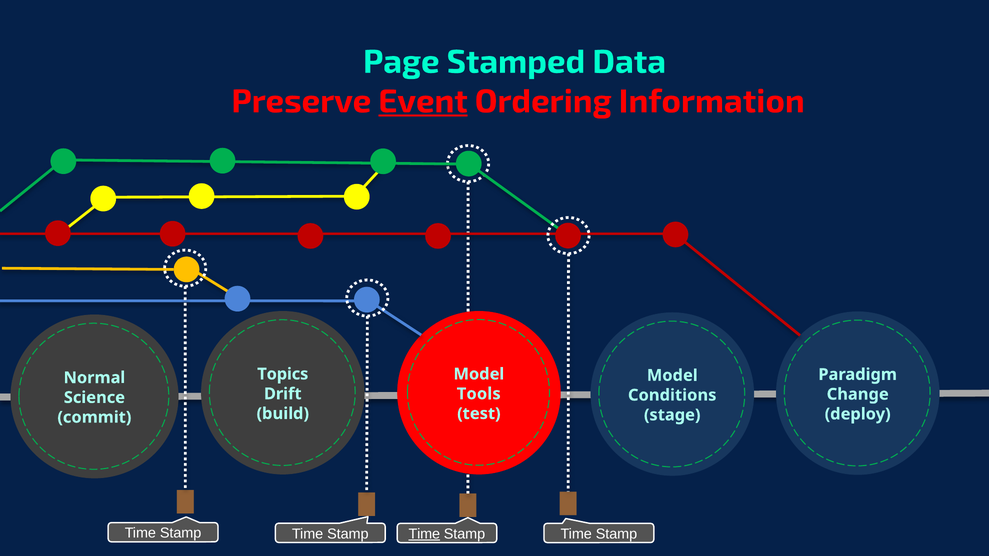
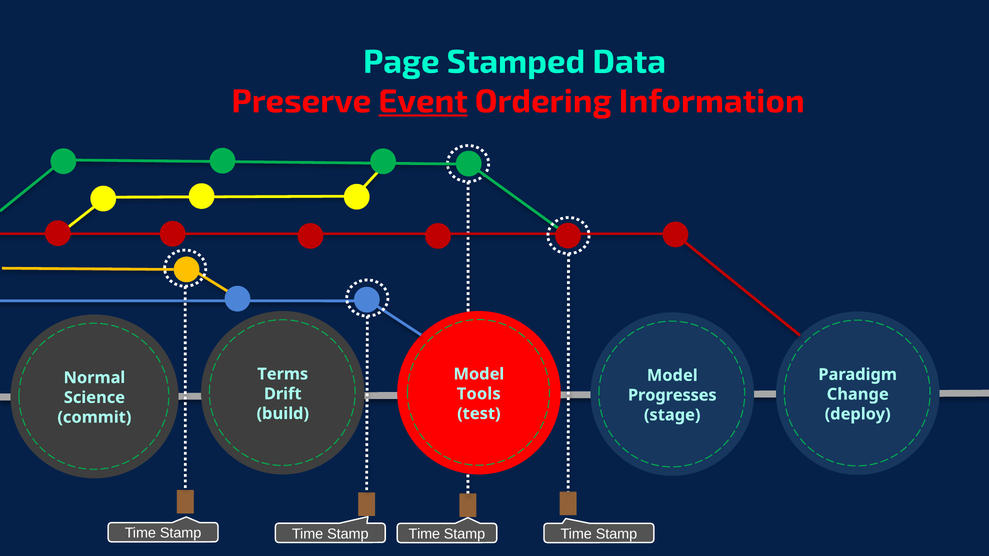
Topics: Topics -> Terms (283, 374)
Conditions: Conditions -> Progresses (672, 395)
Time underline: present -> none (424, 534)
